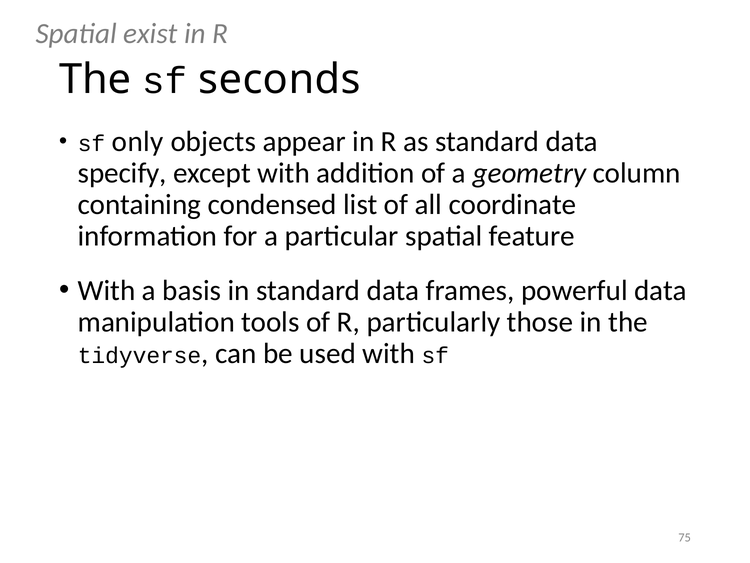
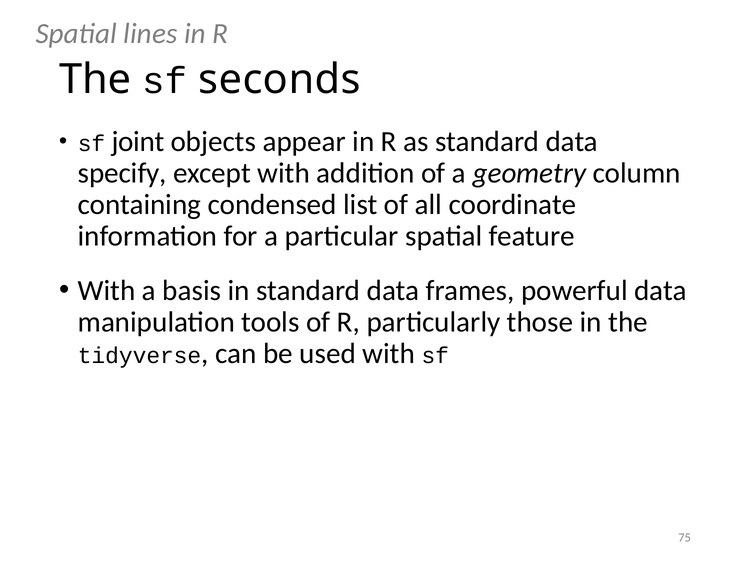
exist: exist -> lines (150, 33)
only: only -> joint (138, 142)
